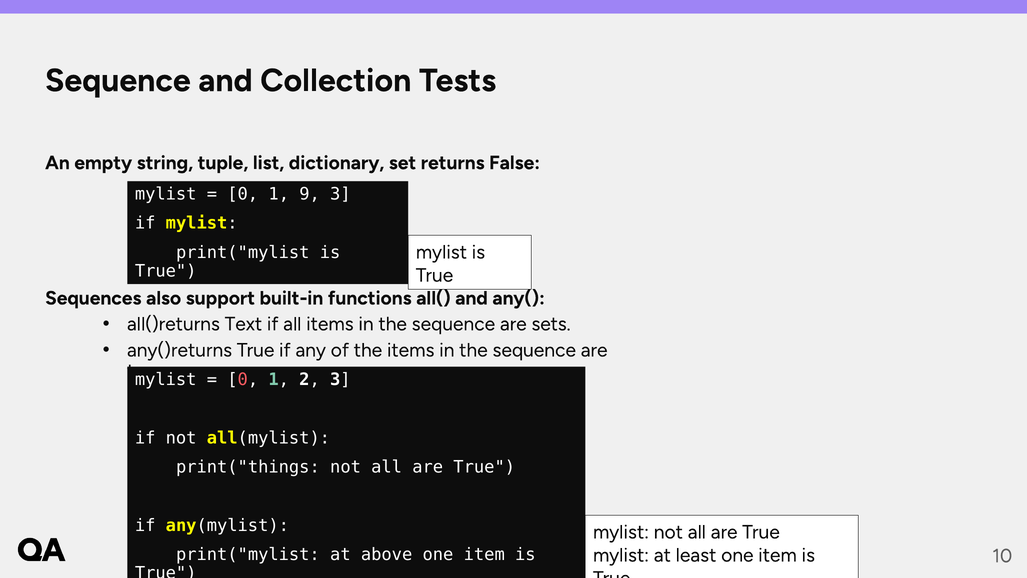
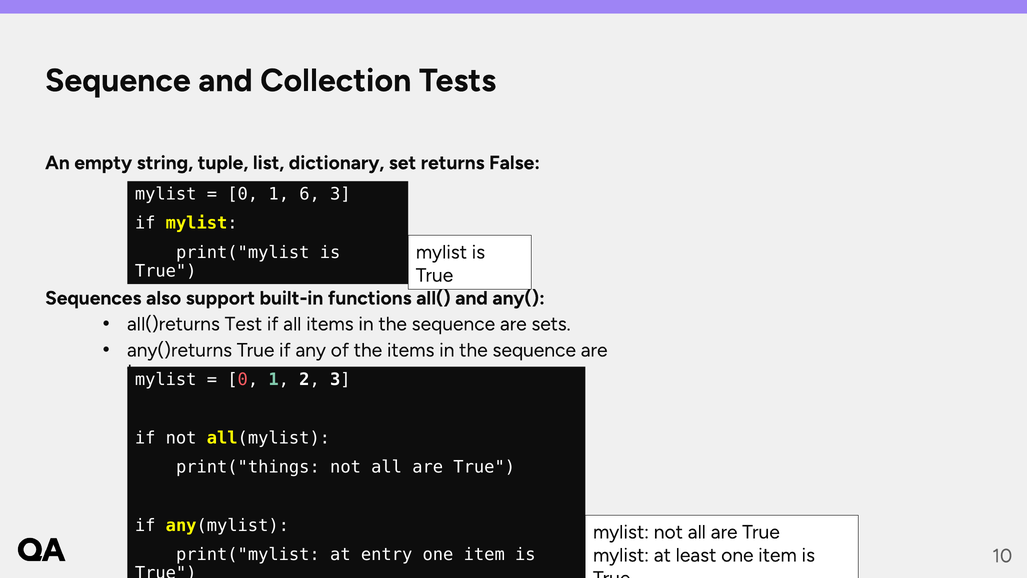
9: 9 -> 6 (310, 194)
Text: Text -> Test (243, 324)
above: above -> entry (387, 554)
